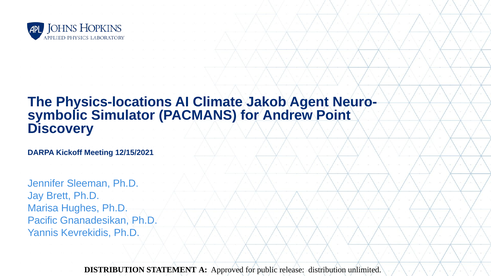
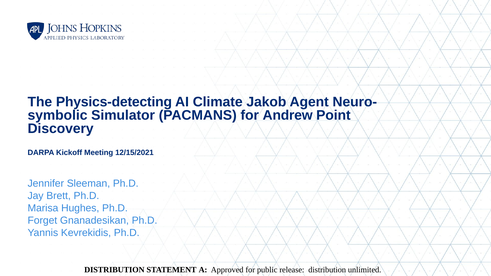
Physics-locations: Physics-locations -> Physics-detecting (114, 102)
Pacific: Pacific -> Forget (42, 221)
